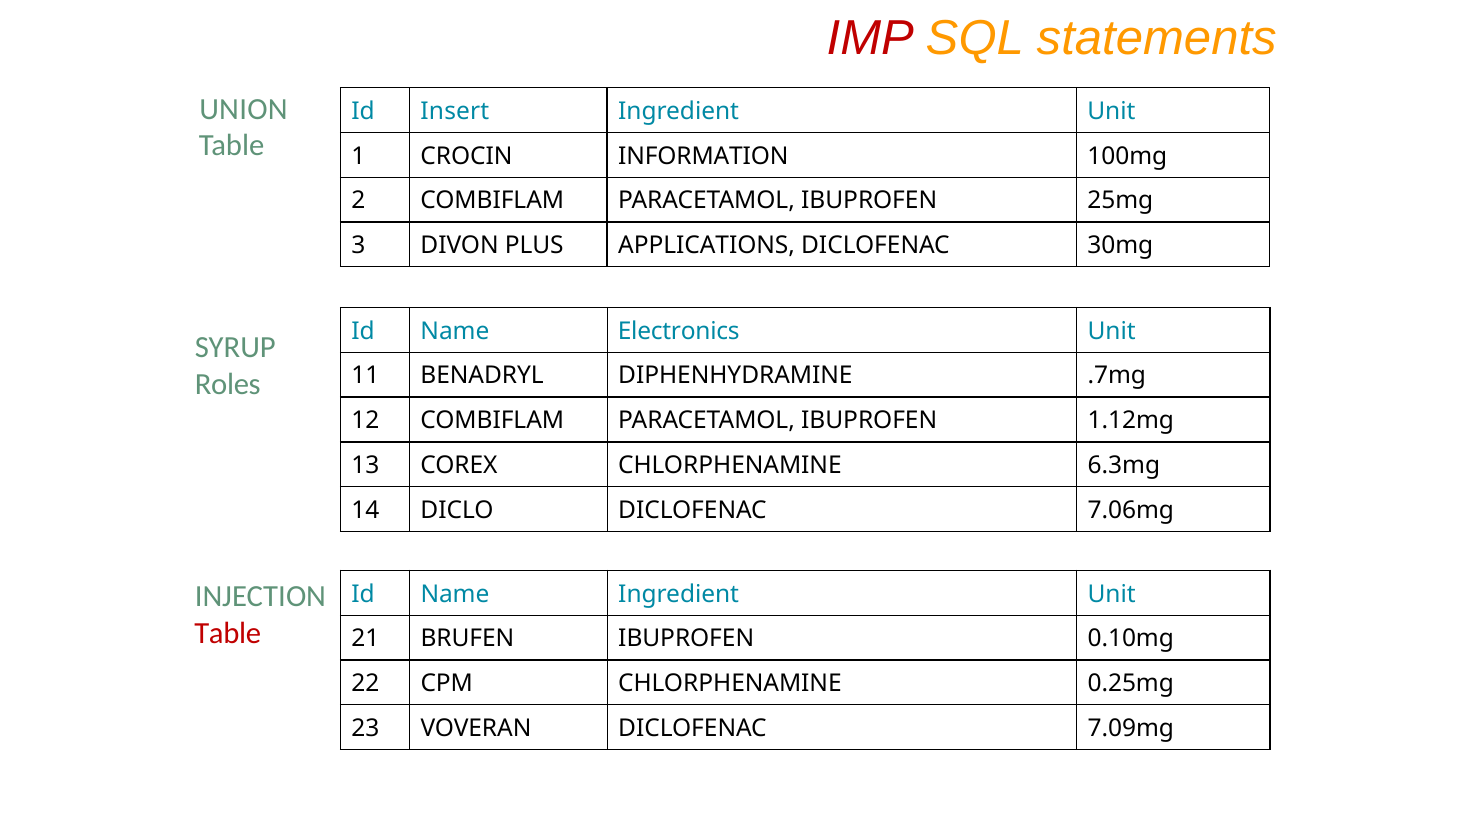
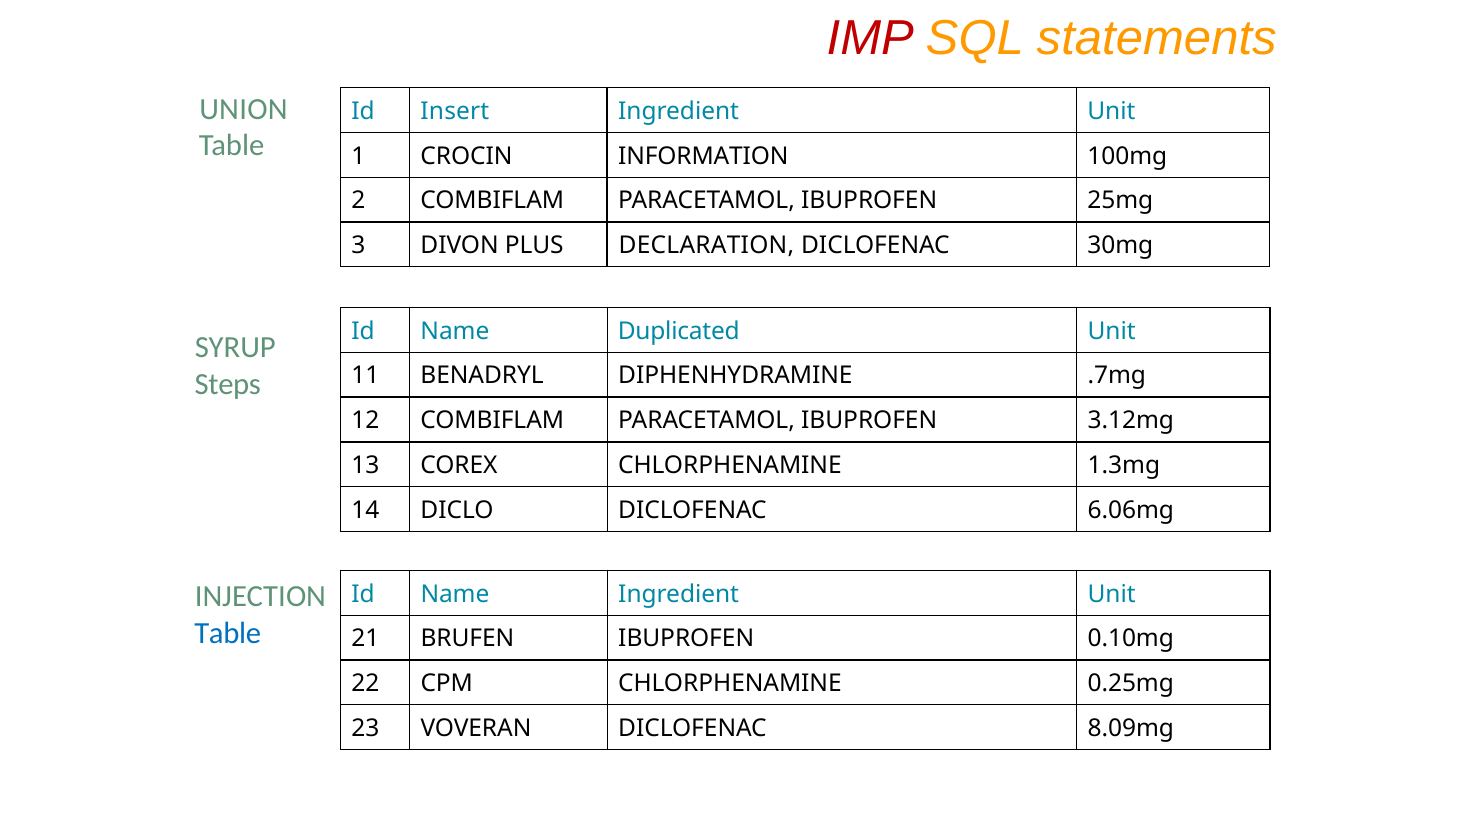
APPLICATIONS: APPLICATIONS -> DECLARATION (706, 246)
Electronics: Electronics -> Duplicated (679, 331)
Roles: Roles -> Steps (228, 384)
1.12mg: 1.12mg -> 3.12mg (1131, 421)
6.3mg: 6.3mg -> 1.3mg (1124, 465)
7.06mg: 7.06mg -> 6.06mg (1131, 510)
Table colour: red -> blue (228, 633)
7.09mg: 7.09mg -> 8.09mg (1131, 728)
